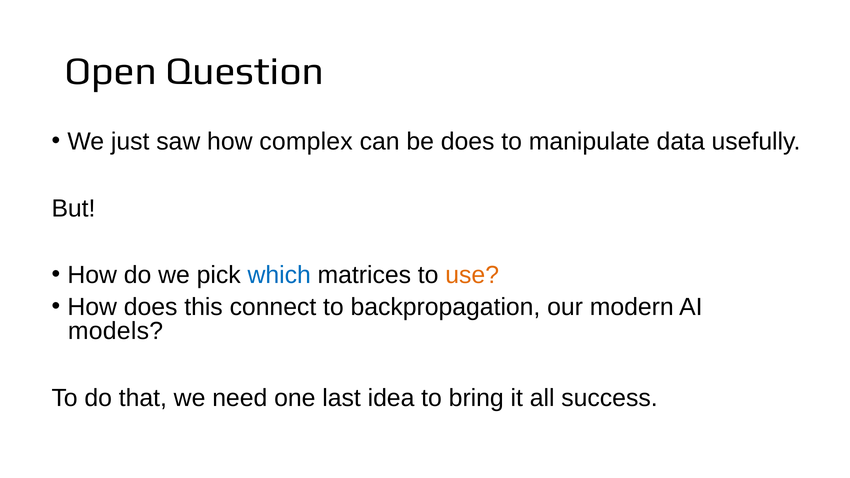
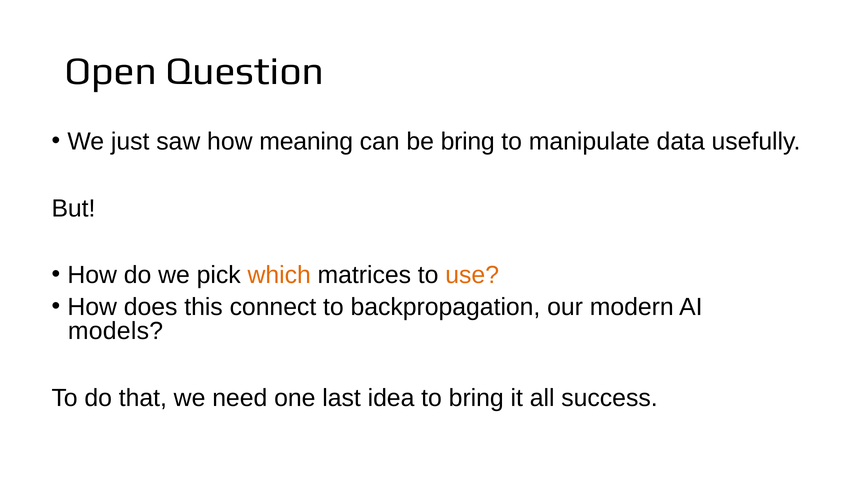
complex: complex -> meaning (306, 142)
be does: does -> bring (468, 142)
which colour: blue -> orange (279, 275)
